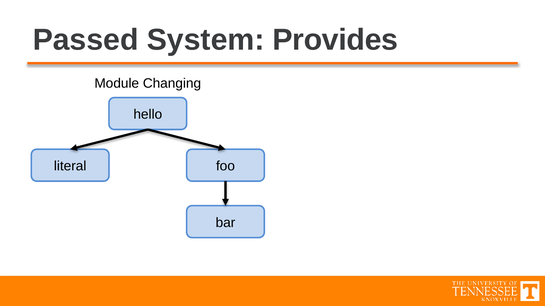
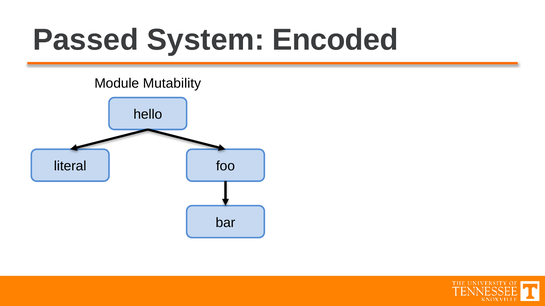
Provides: Provides -> Encoded (335, 40)
Changing: Changing -> Mutability (172, 83)
